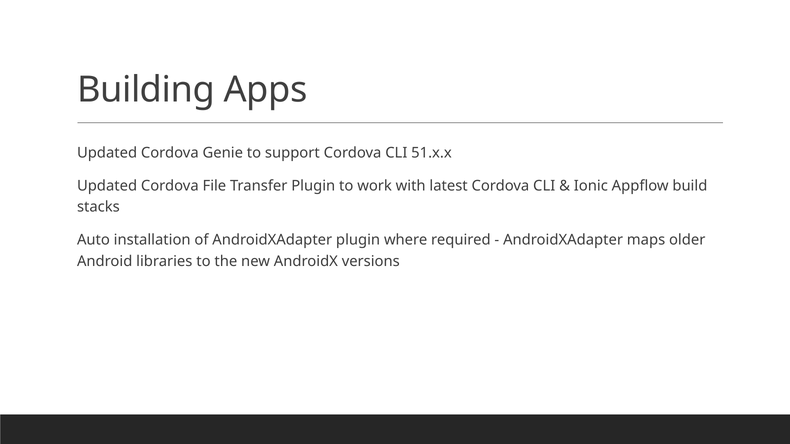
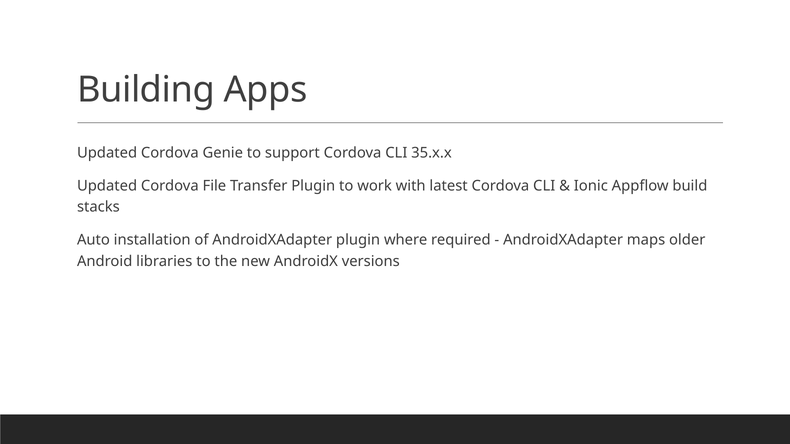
51.x.x: 51.x.x -> 35.x.x (431, 153)
